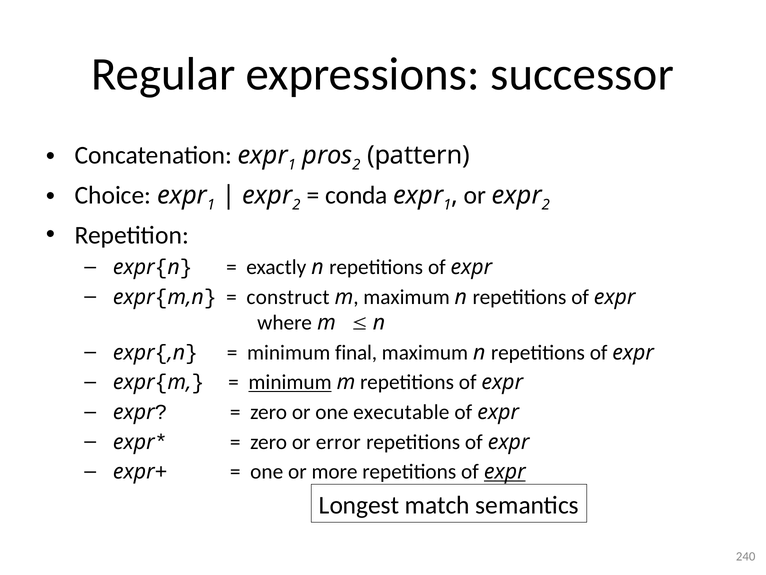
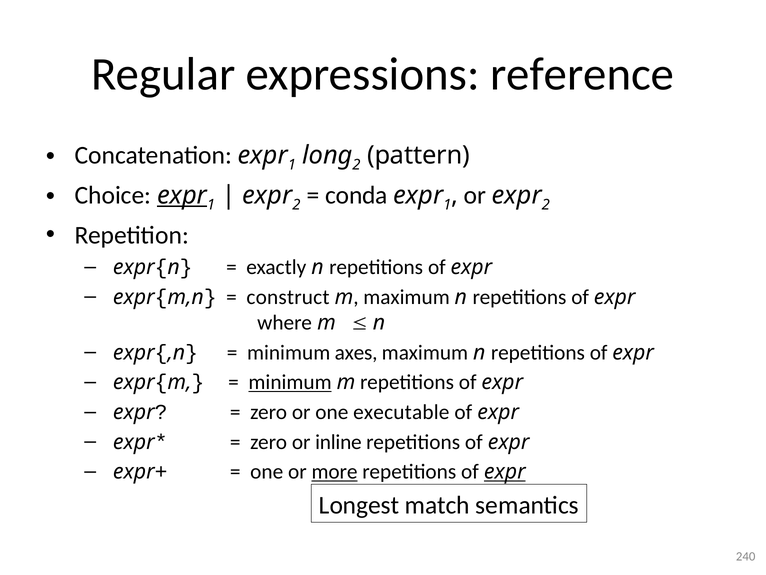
successor: successor -> reference (582, 74)
pros: pros -> long (328, 155)
expr underline: none -> present (182, 195)
final: final -> axes (356, 352)
error: error -> inline (338, 442)
more underline: none -> present (335, 472)
